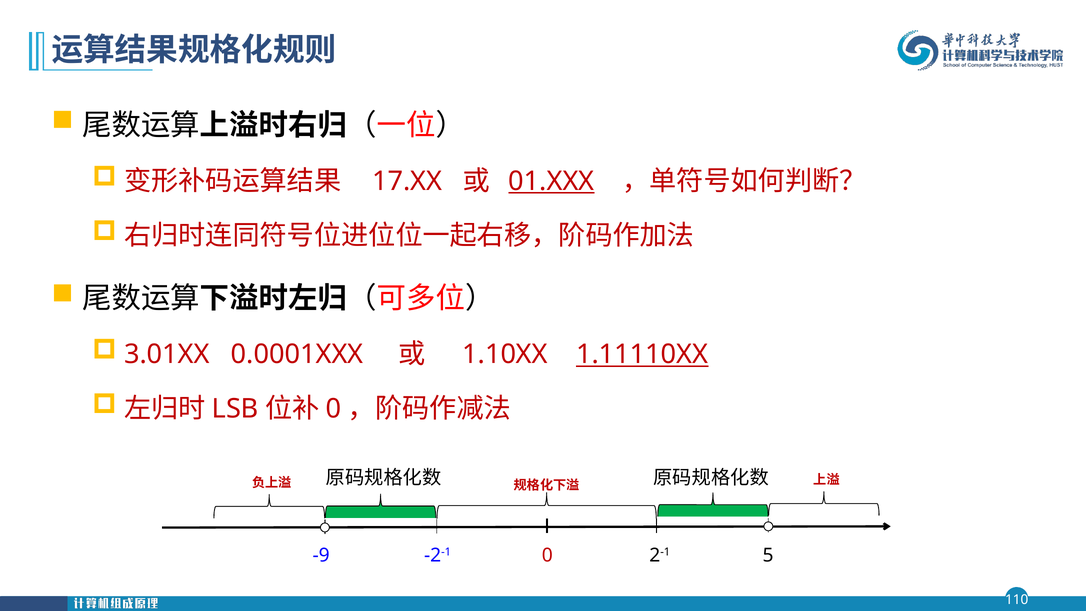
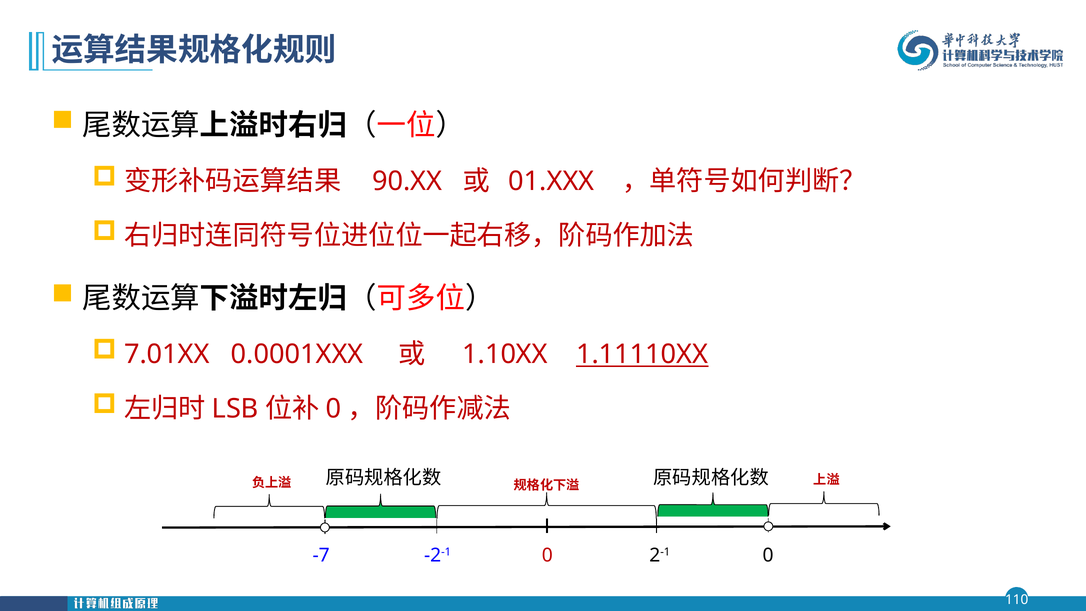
17.XX: 17.XX -> 90.XX (407, 181)
01.XXX underline: present -> none (551, 181)
3.01XX: 3.01XX -> 7.01XX (167, 354)
-9: -9 -> -7 (321, 555)
2-1 5: 5 -> 0 (768, 555)
